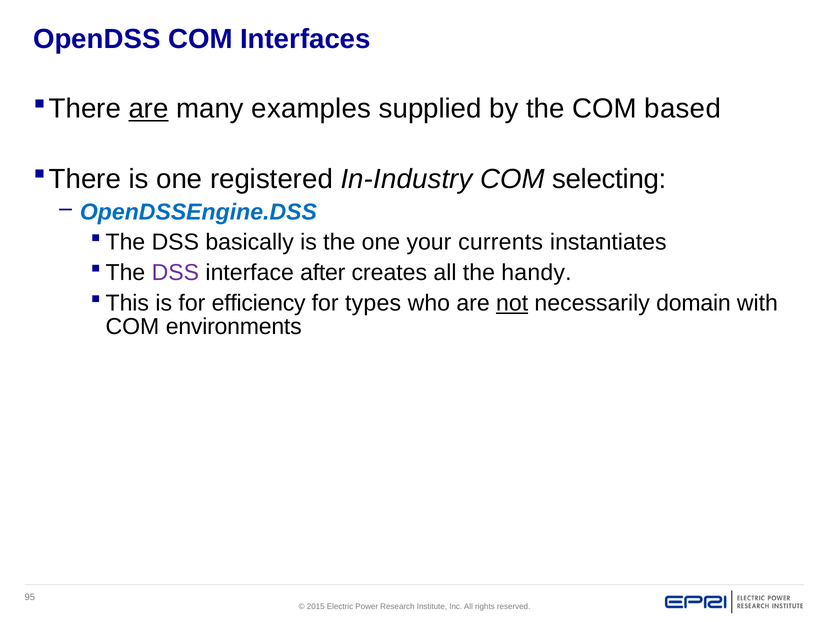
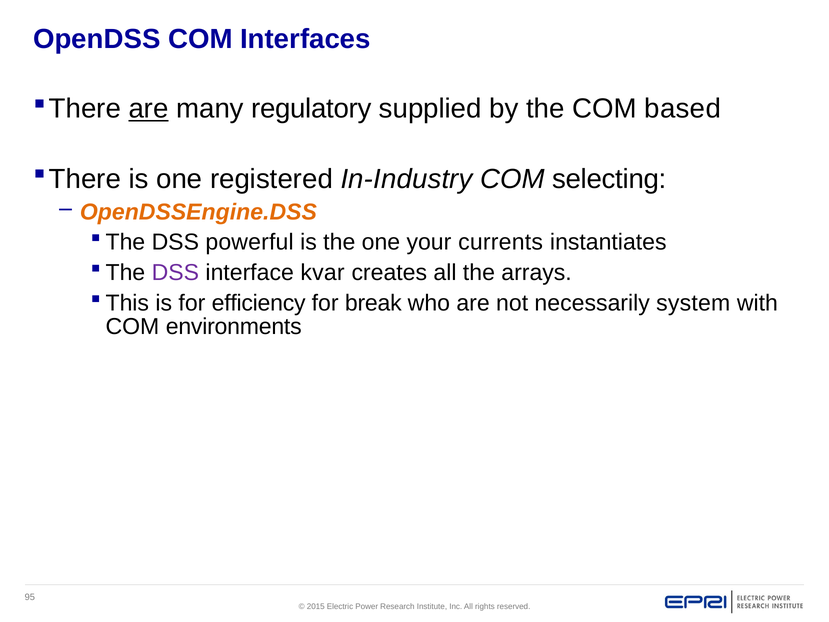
examples: examples -> regulatory (311, 109)
OpenDSSEngine.DSS colour: blue -> orange (198, 212)
basically: basically -> powerful (250, 242)
after: after -> kvar (323, 273)
handy: handy -> arrays (537, 273)
types: types -> break (373, 303)
not underline: present -> none (512, 303)
domain: domain -> system (693, 303)
